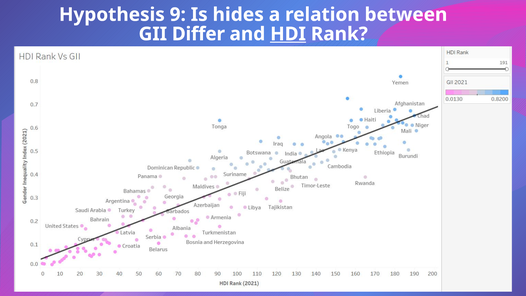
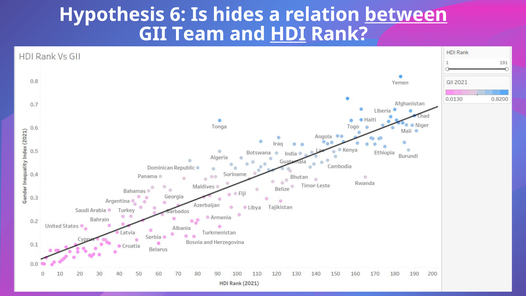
9: 9 -> 6 (178, 15)
between underline: none -> present (406, 15)
Differ: Differ -> Team (198, 34)
